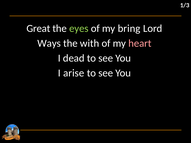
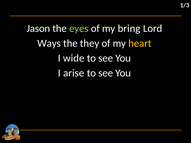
Great: Great -> Jason (38, 29)
with: with -> they (90, 43)
heart colour: pink -> yellow (140, 43)
dead: dead -> wide (74, 58)
